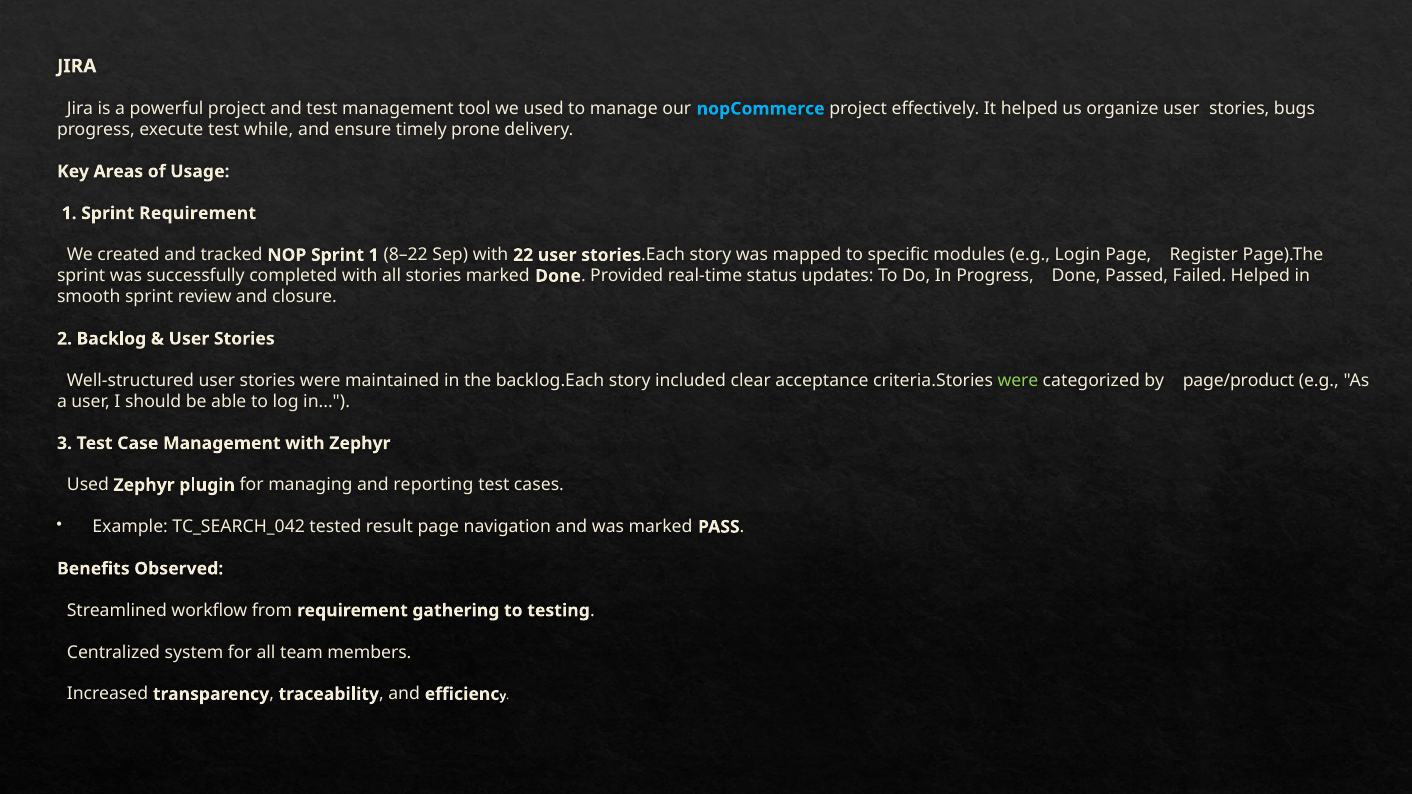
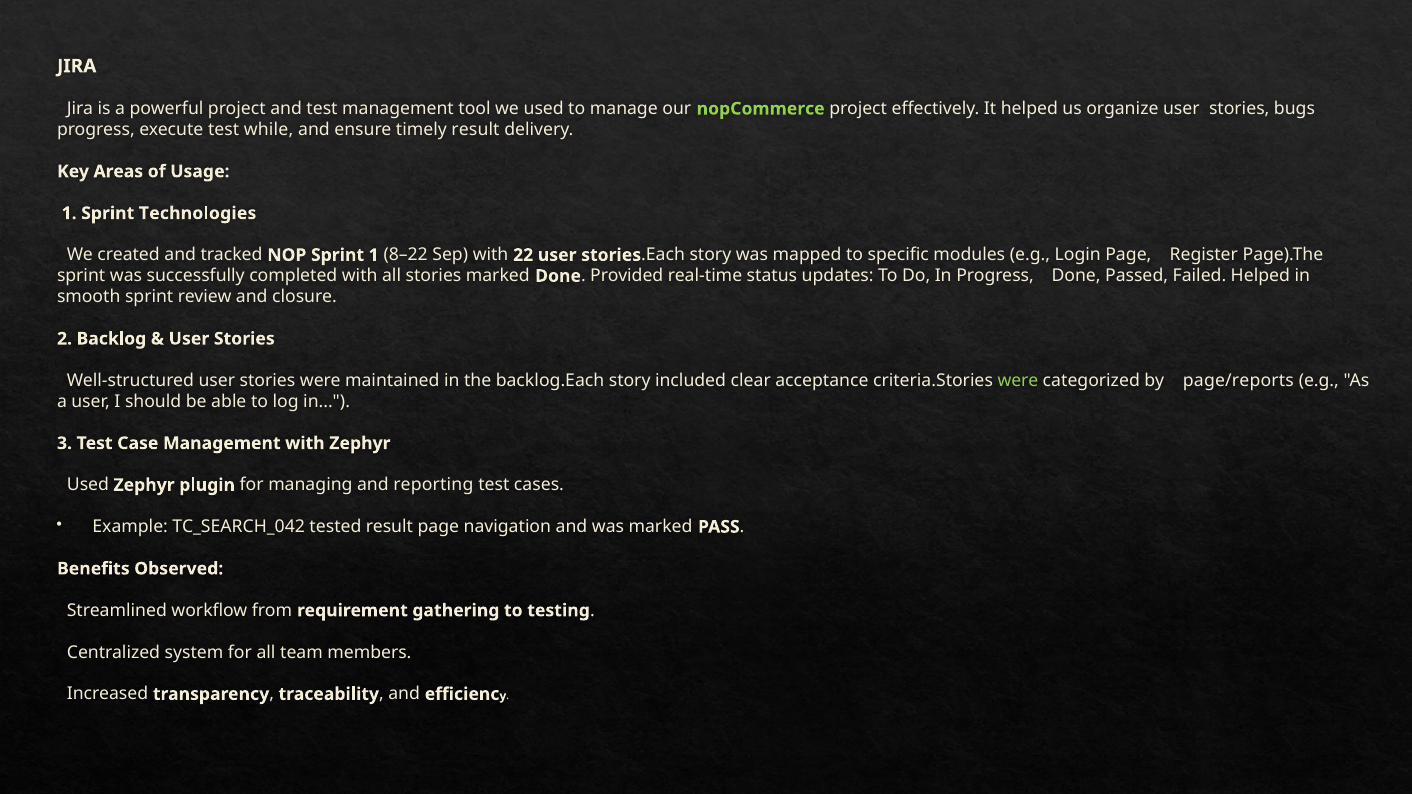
nopCommerce colour: light blue -> light green (761, 109)
timely prone: prone -> result (476, 130)
Sprint Requirement: Requirement -> Technologies (198, 213)
page/product: page/product -> page/reports (1238, 381)
